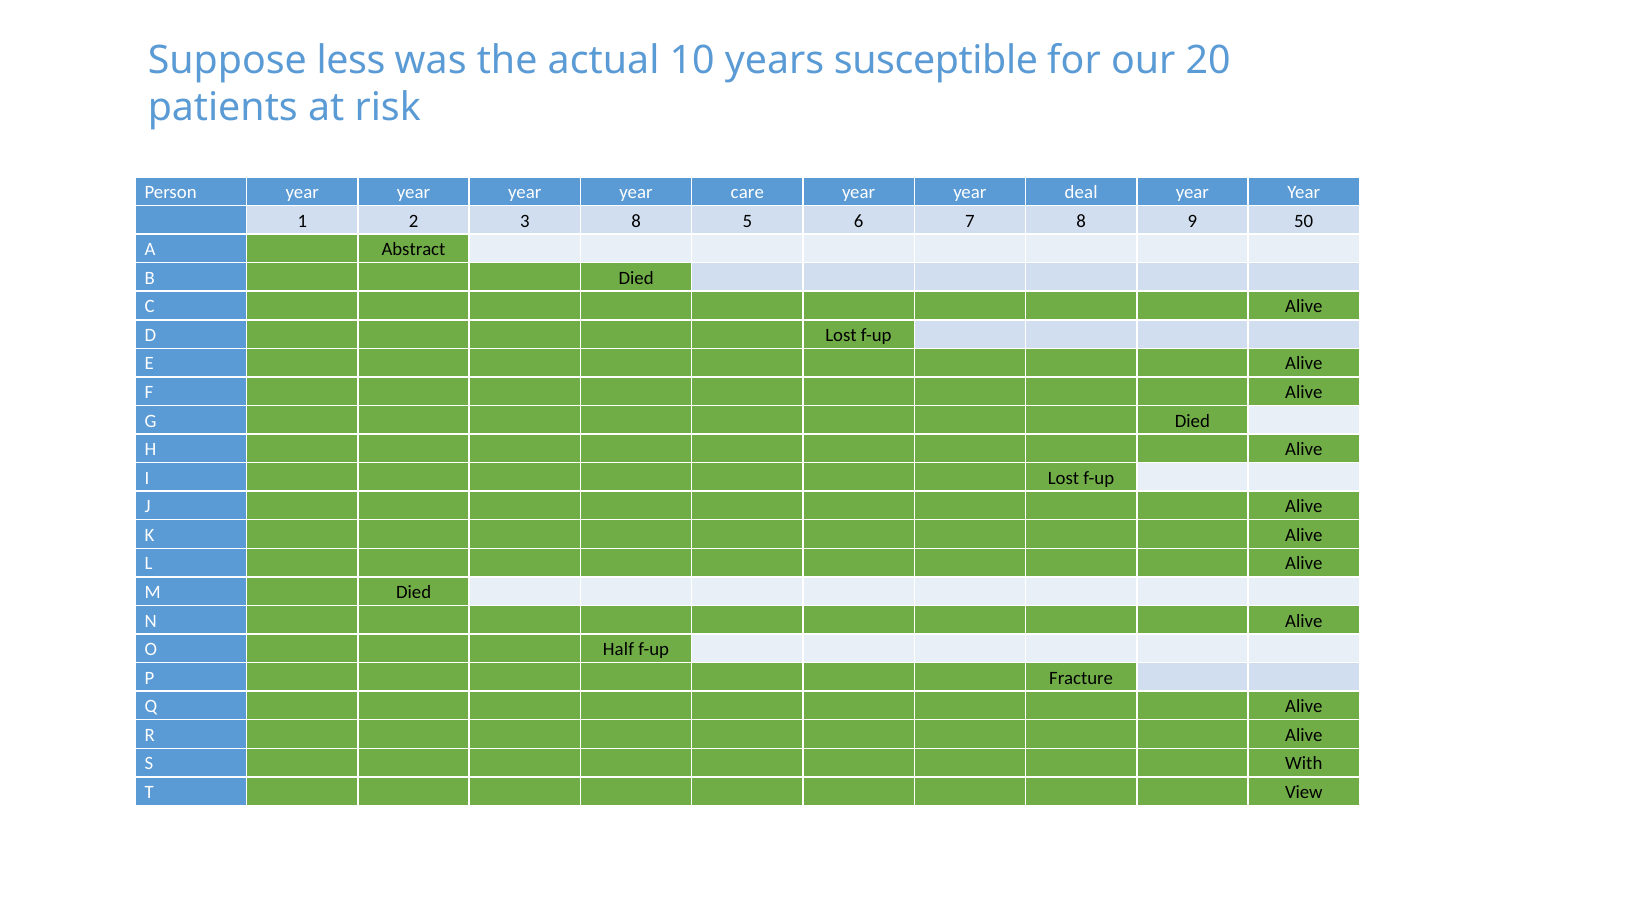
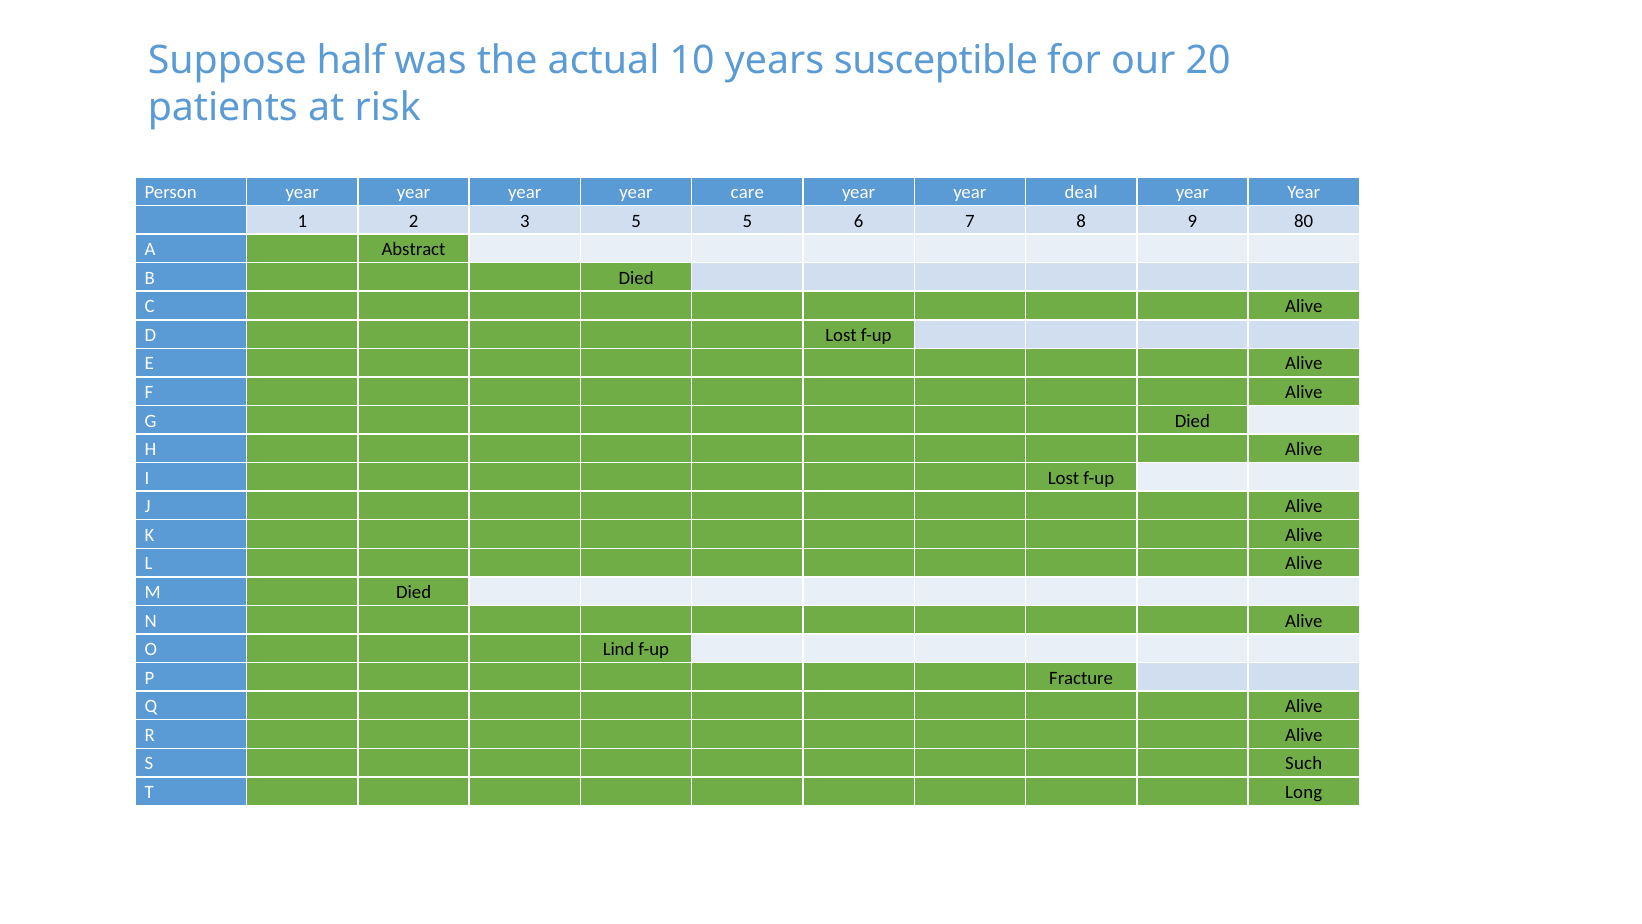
less: less -> half (351, 60)
3 8: 8 -> 5 (636, 221)
50: 50 -> 80 (1304, 221)
Half: Half -> Lind (619, 649)
With: With -> Such (1304, 763)
View: View -> Long (1304, 792)
